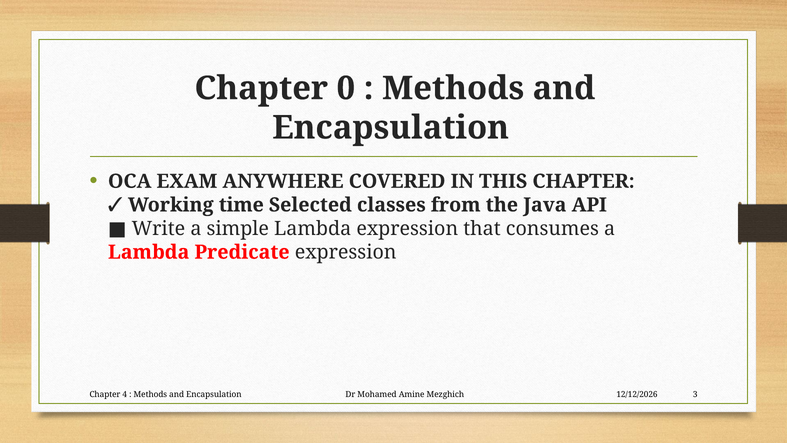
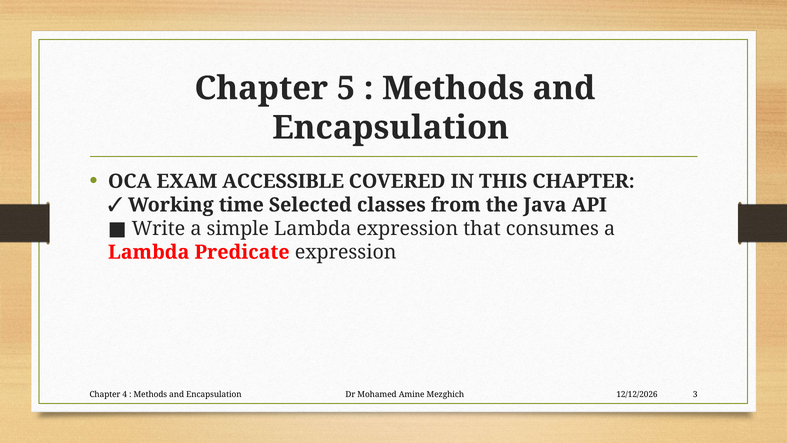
0: 0 -> 5 (346, 88)
ANYWHERE: ANYWHERE -> ACCESSIBLE (283, 181)
